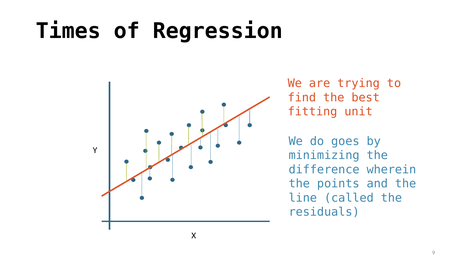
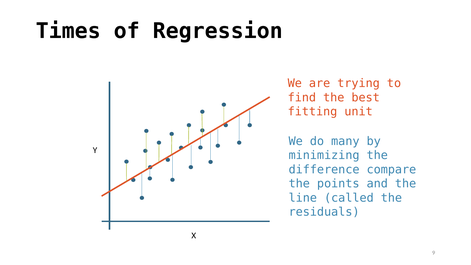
goes: goes -> many (345, 141)
wherein: wherein -> compare (391, 169)
